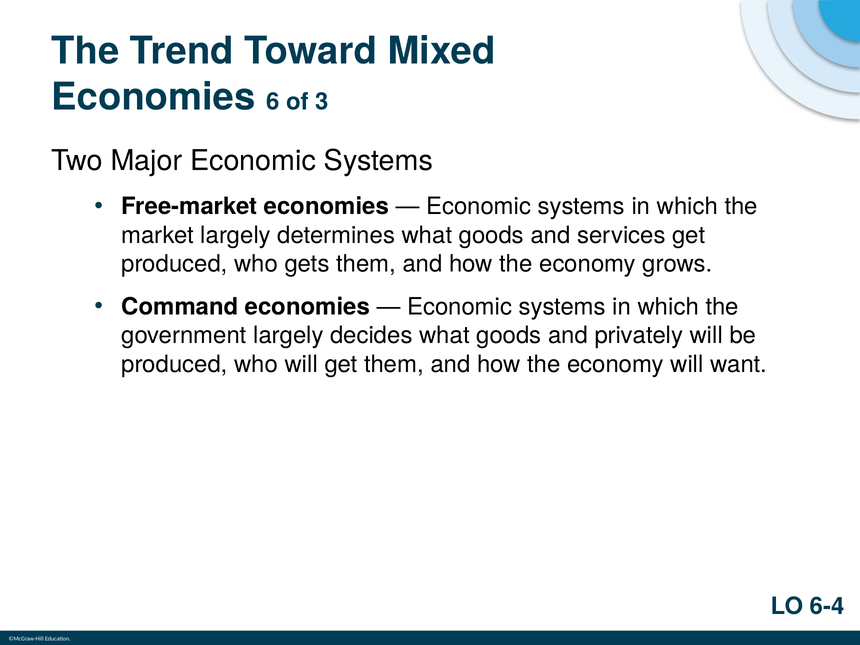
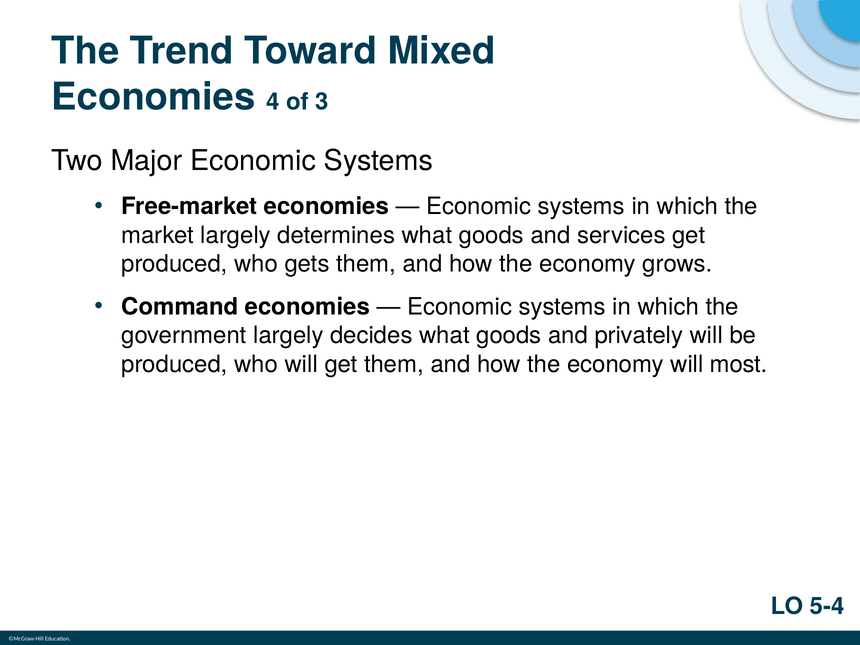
6: 6 -> 4 (273, 102)
want: want -> most (739, 364)
6-4: 6-4 -> 5-4 (827, 607)
